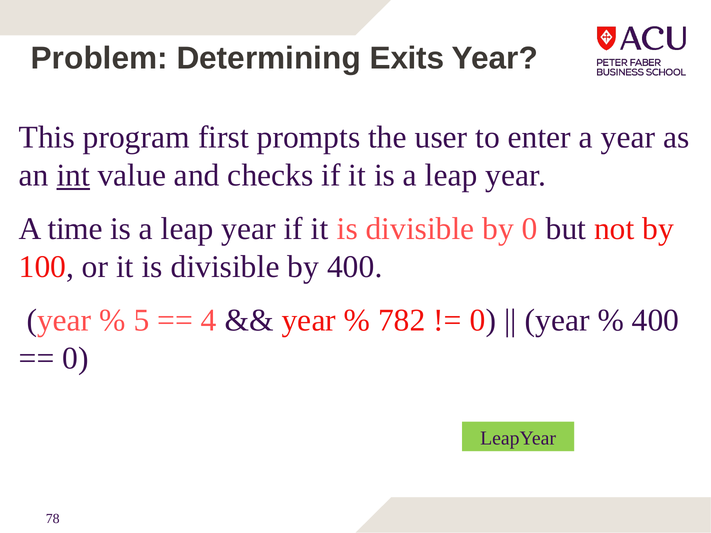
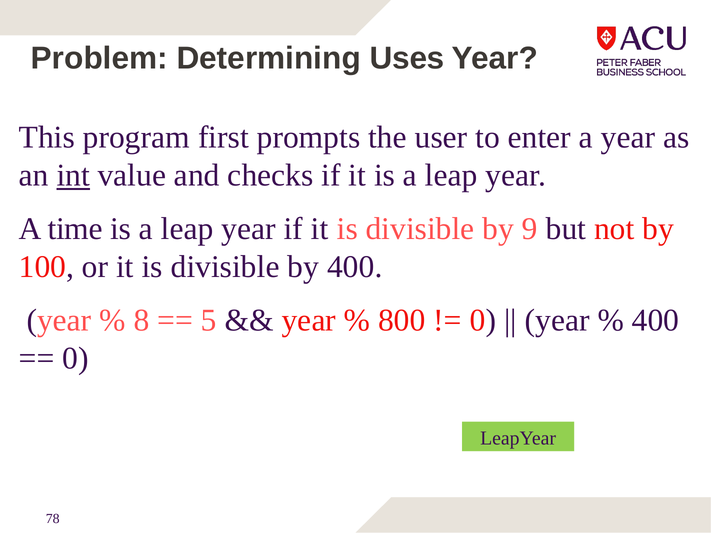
Exits: Exits -> Uses (407, 58)
by 0: 0 -> 9 (530, 229)
5: 5 -> 8 (141, 321)
4: 4 -> 5 (209, 321)
782: 782 -> 800 (402, 321)
